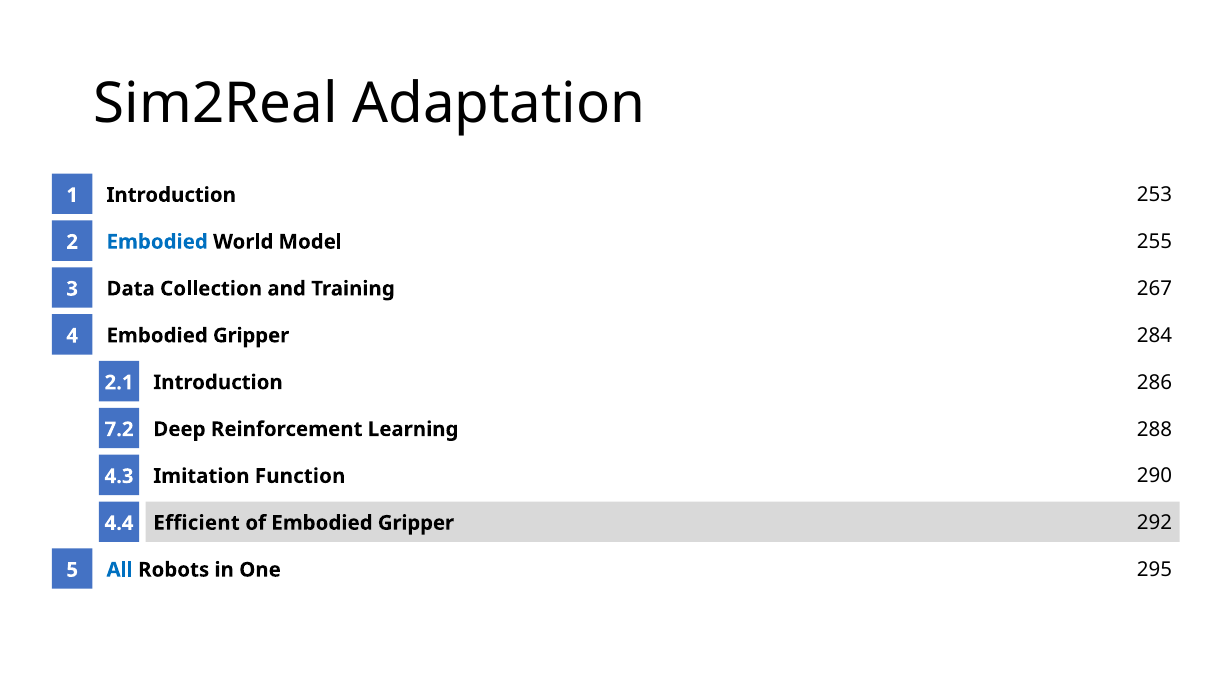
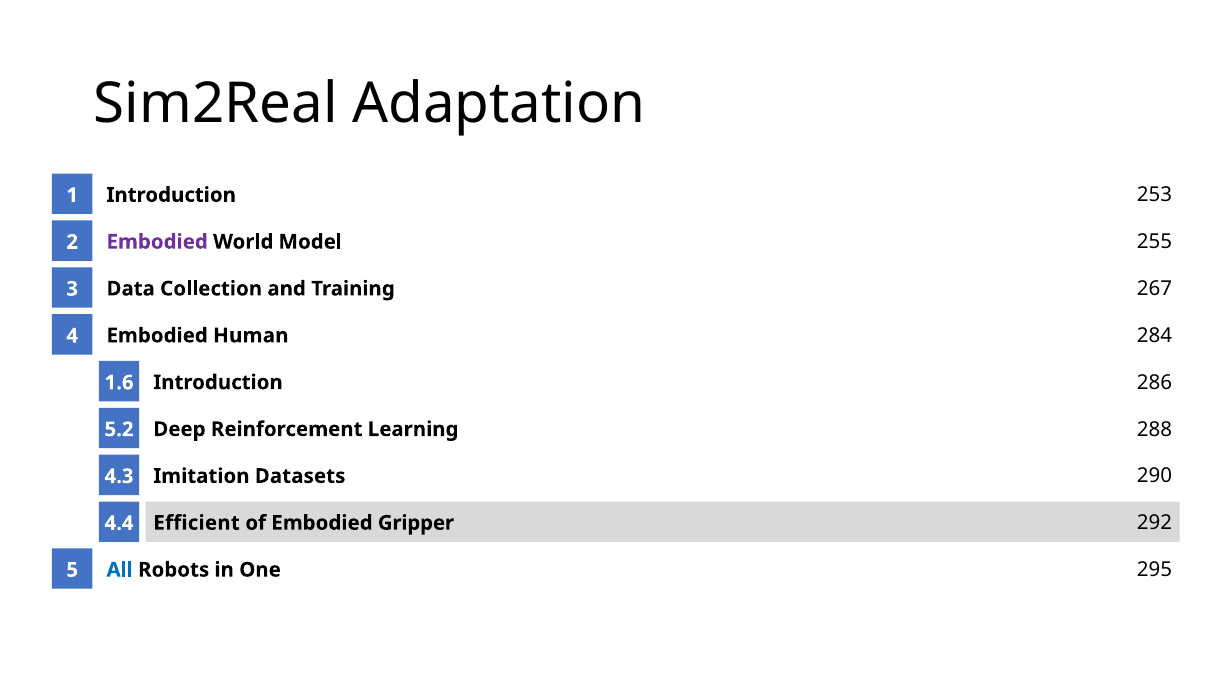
Embodied colour: blue -> purple (157, 242)
Gripper: Gripper -> Human (251, 336)
2.1: 2.1 -> 1.6 (119, 383)
7.2: 7.2 -> 5.2 (119, 429)
Function: Function -> Datasets (300, 476)
